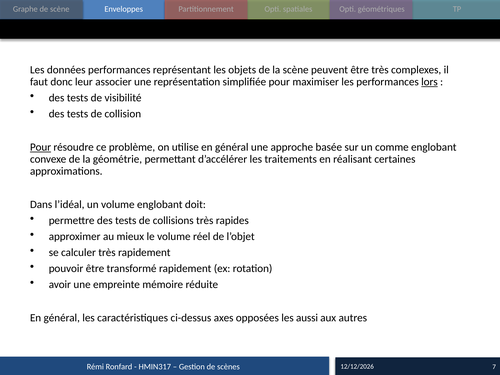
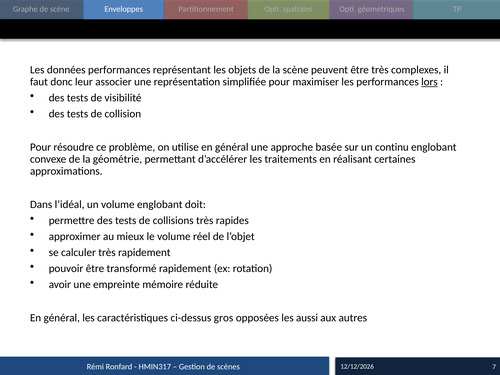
Pour underline: present -> none (41, 147)
comme: comme -> continu (392, 147)
axes: axes -> gros (224, 318)
